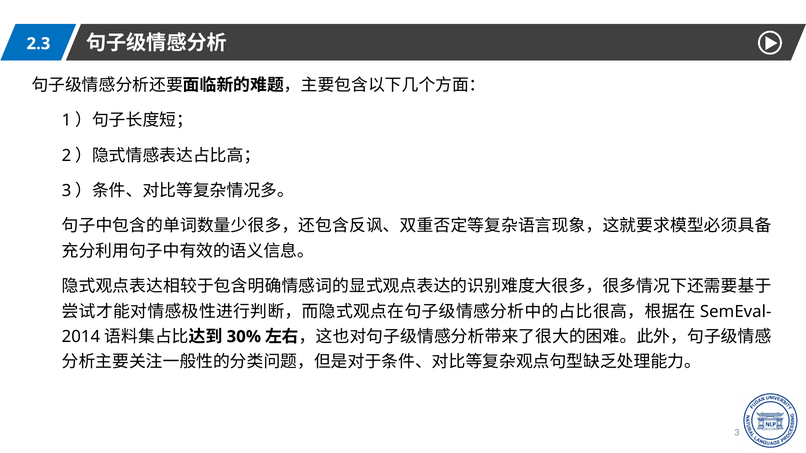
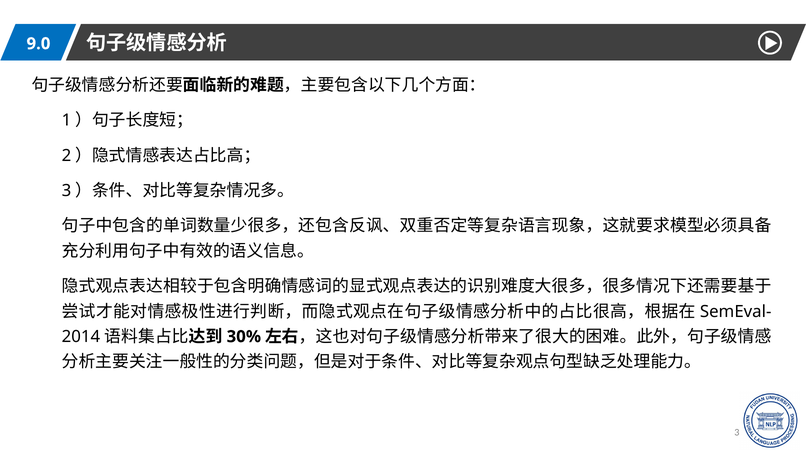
2.3: 2.3 -> 9.0 (38, 44)
